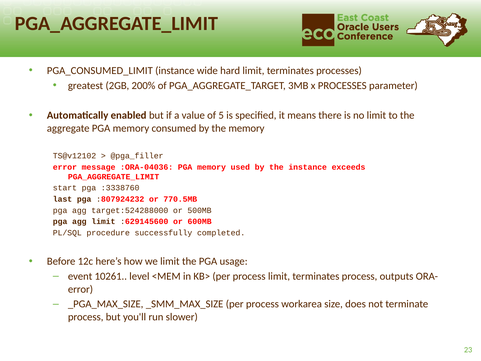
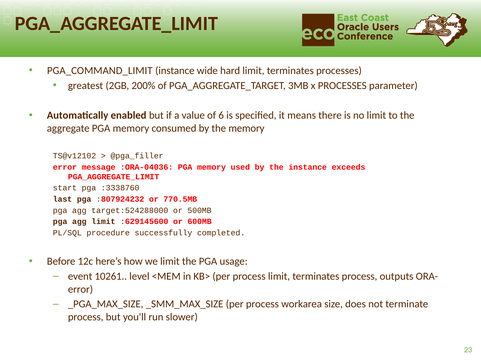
PGA_CONSUMED_LIMIT: PGA_CONSUMED_LIMIT -> PGA_COMMAND_LIMIT (100, 71)
5: 5 -> 6 (221, 115)
